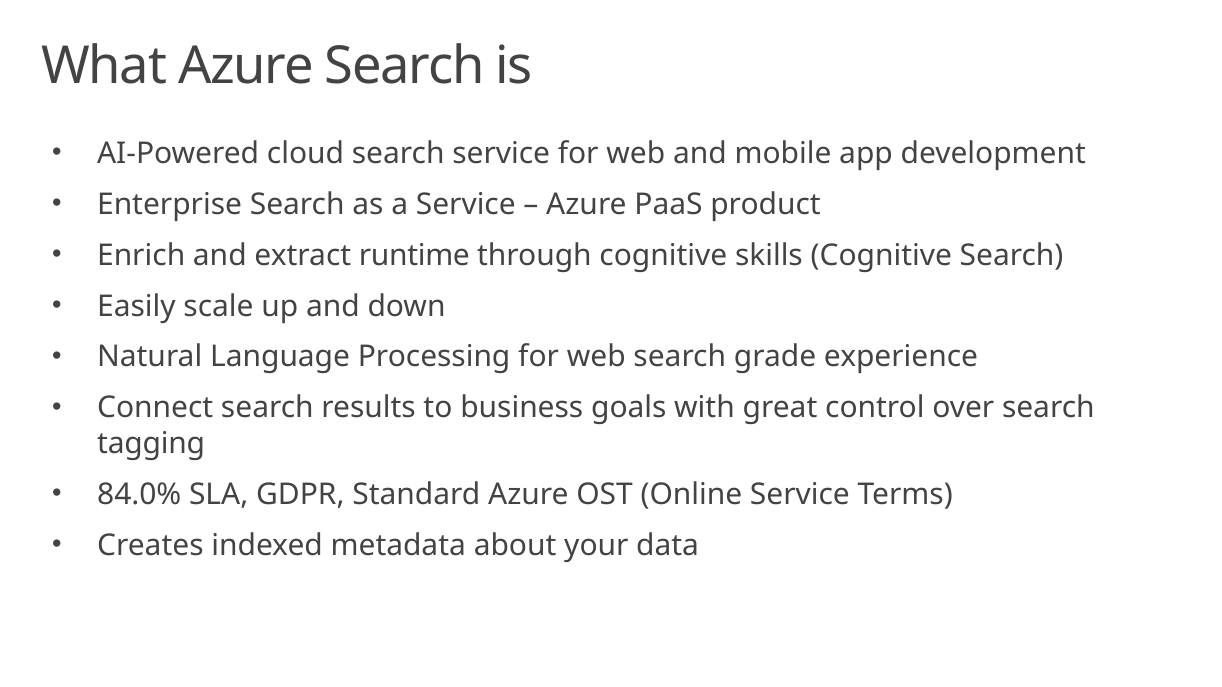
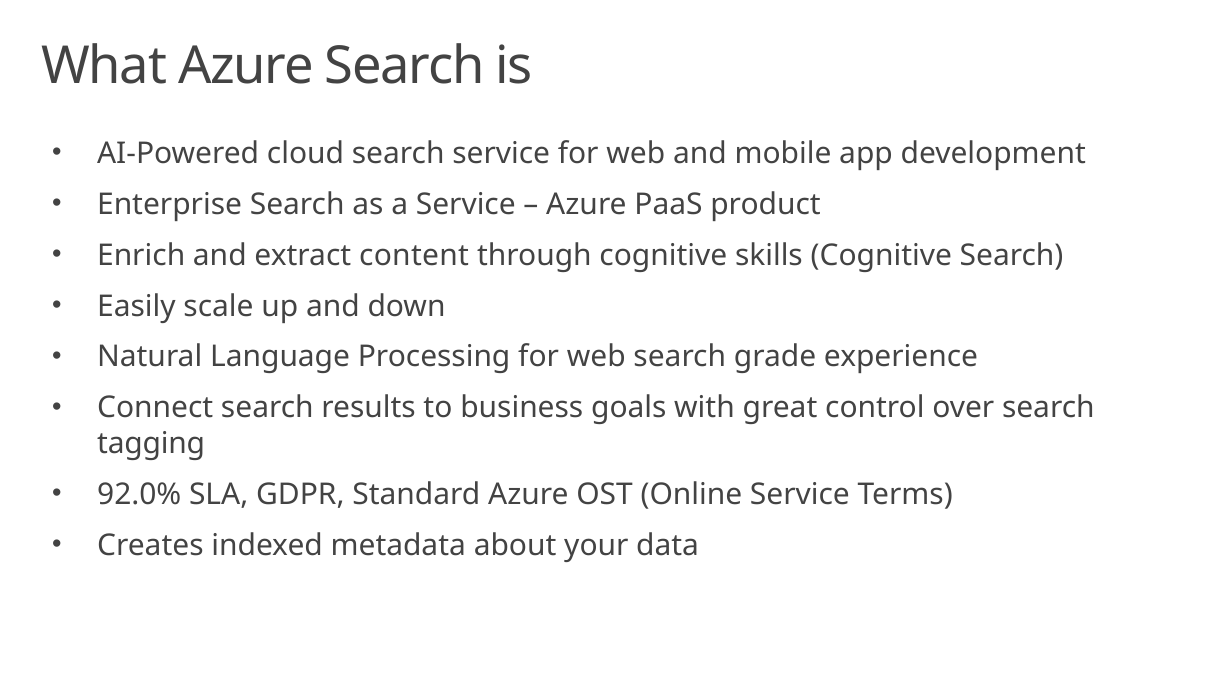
runtime: runtime -> content (414, 255)
84.0%: 84.0% -> 92.0% (139, 495)
